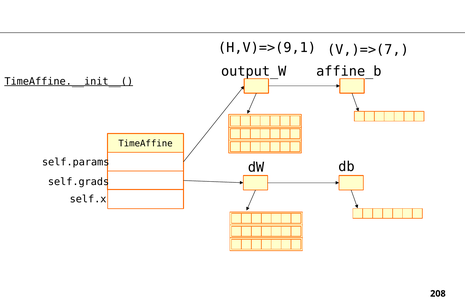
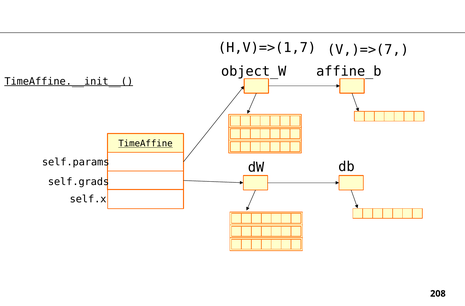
H,V)=>(9,1: H,V)=>(9,1 -> H,V)=>(1,7 (267, 48)
output_W: output_W -> object_W (254, 71)
TimeAffine underline: none -> present (145, 143)
